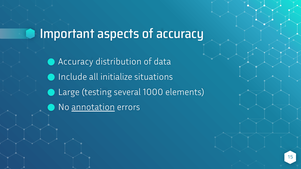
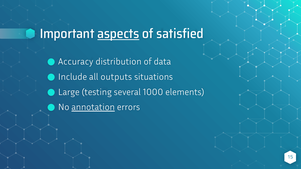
aspects underline: none -> present (118, 34)
of accuracy: accuracy -> satisfied (180, 34)
initialize: initialize -> outputs (116, 77)
